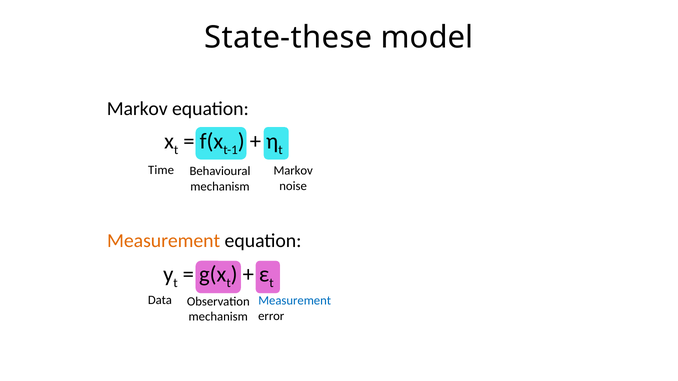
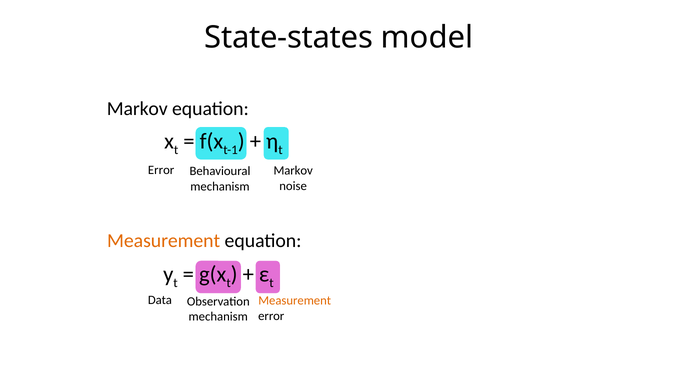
State-these: State-these -> State-states (289, 37)
Time: Time -> Error (161, 170)
Measurement colour: blue -> orange (295, 301)
